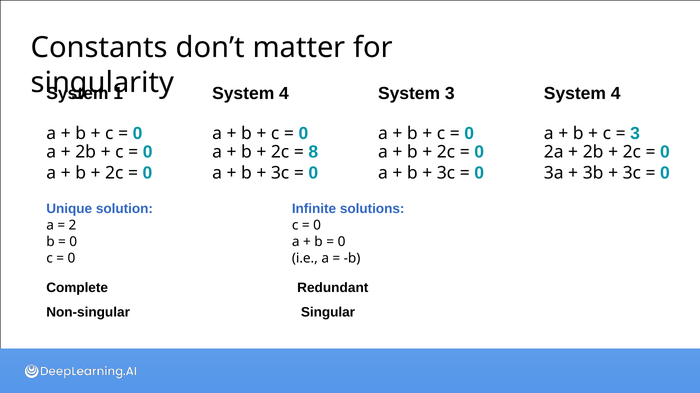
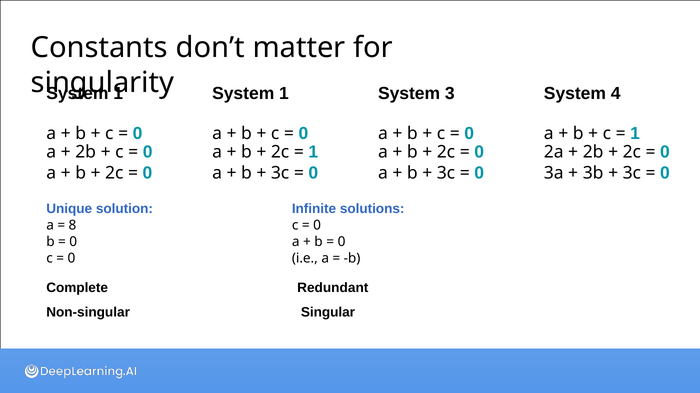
4: 4 -> 1 (284, 94)
3: 3 -> 1 (635, 134)
8: 8 -> 1 (313, 152)
2: 2 -> 8 (72, 226)
